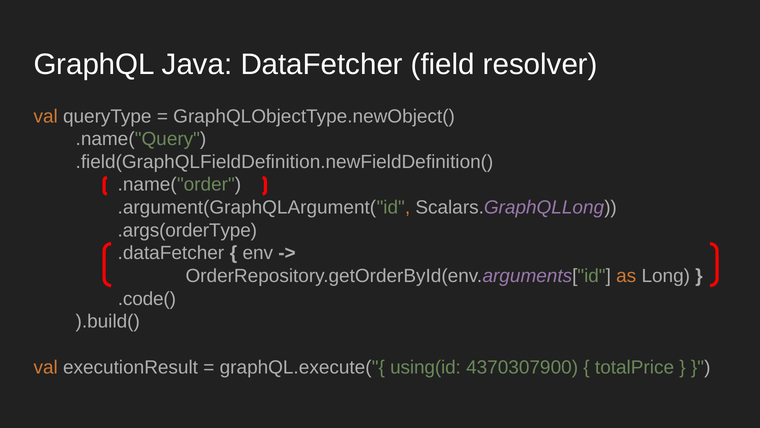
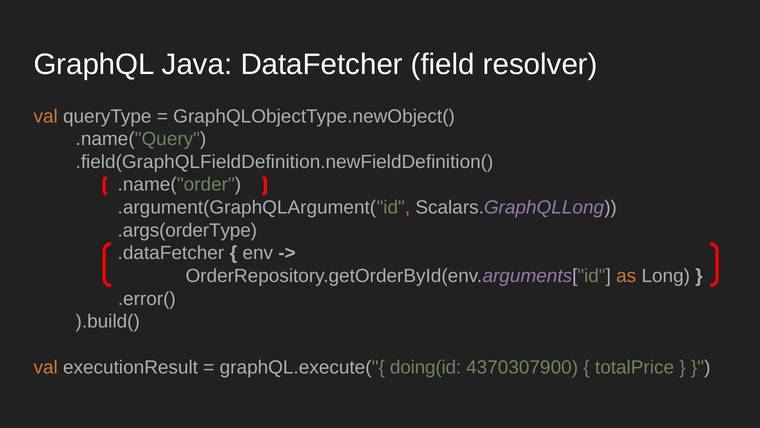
.code(: .code( -> .error( (147, 299)
using(id: using(id -> doing(id (426, 367)
